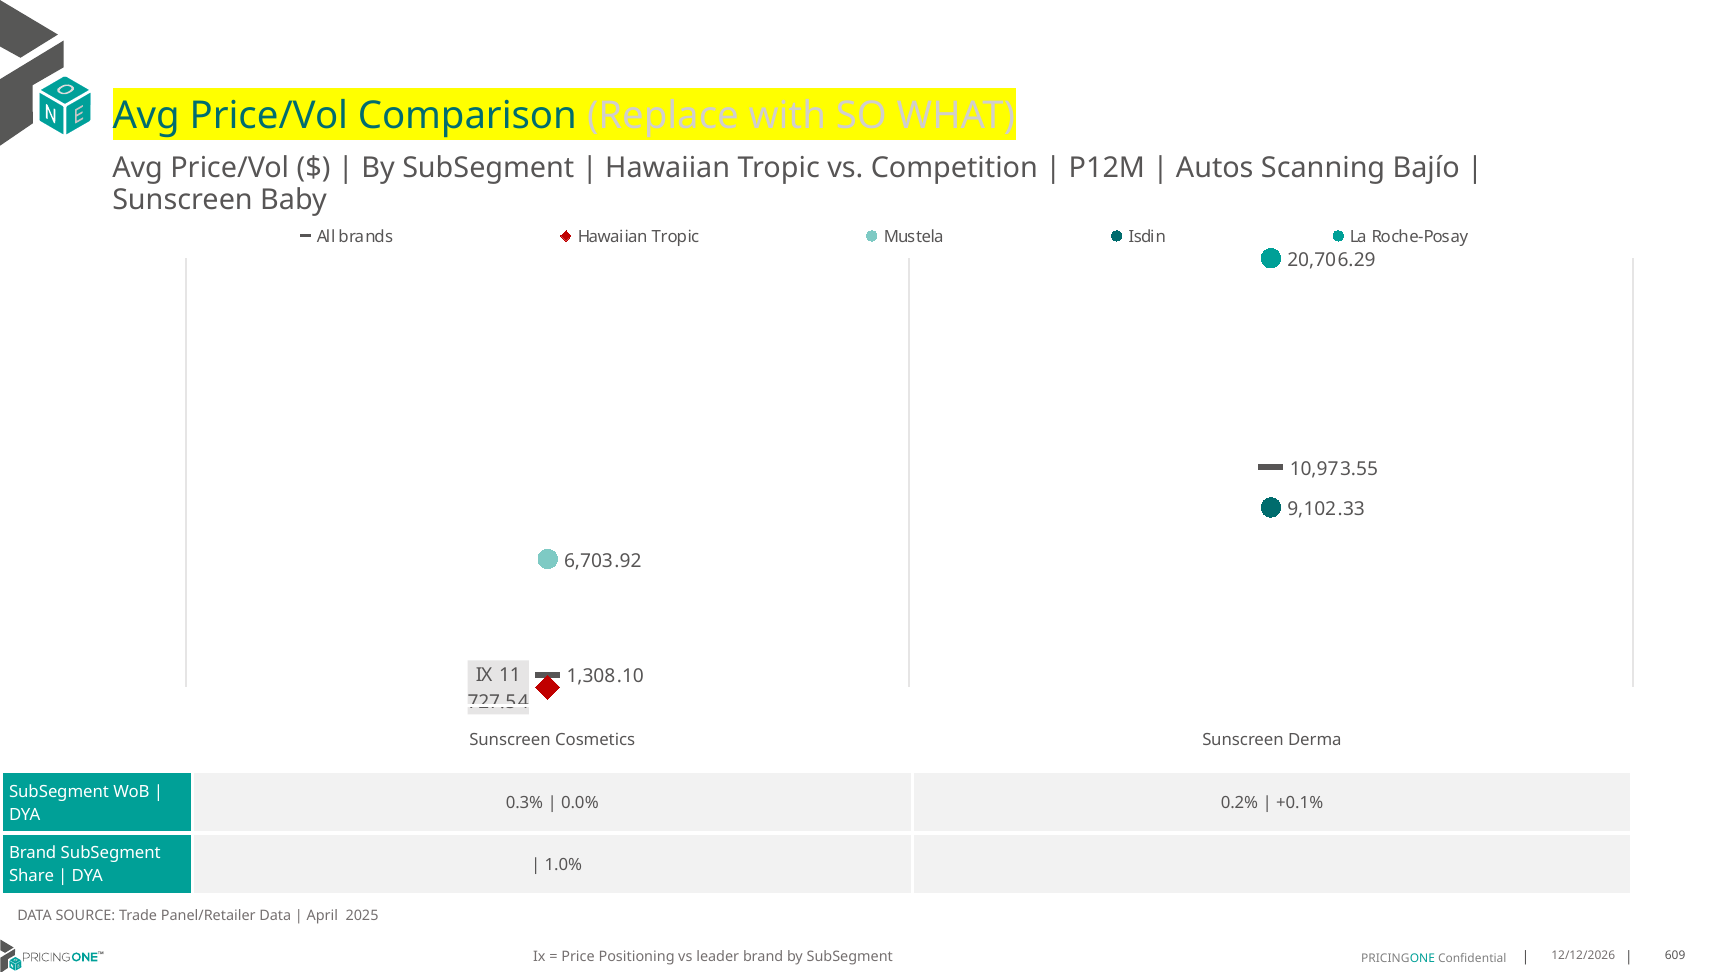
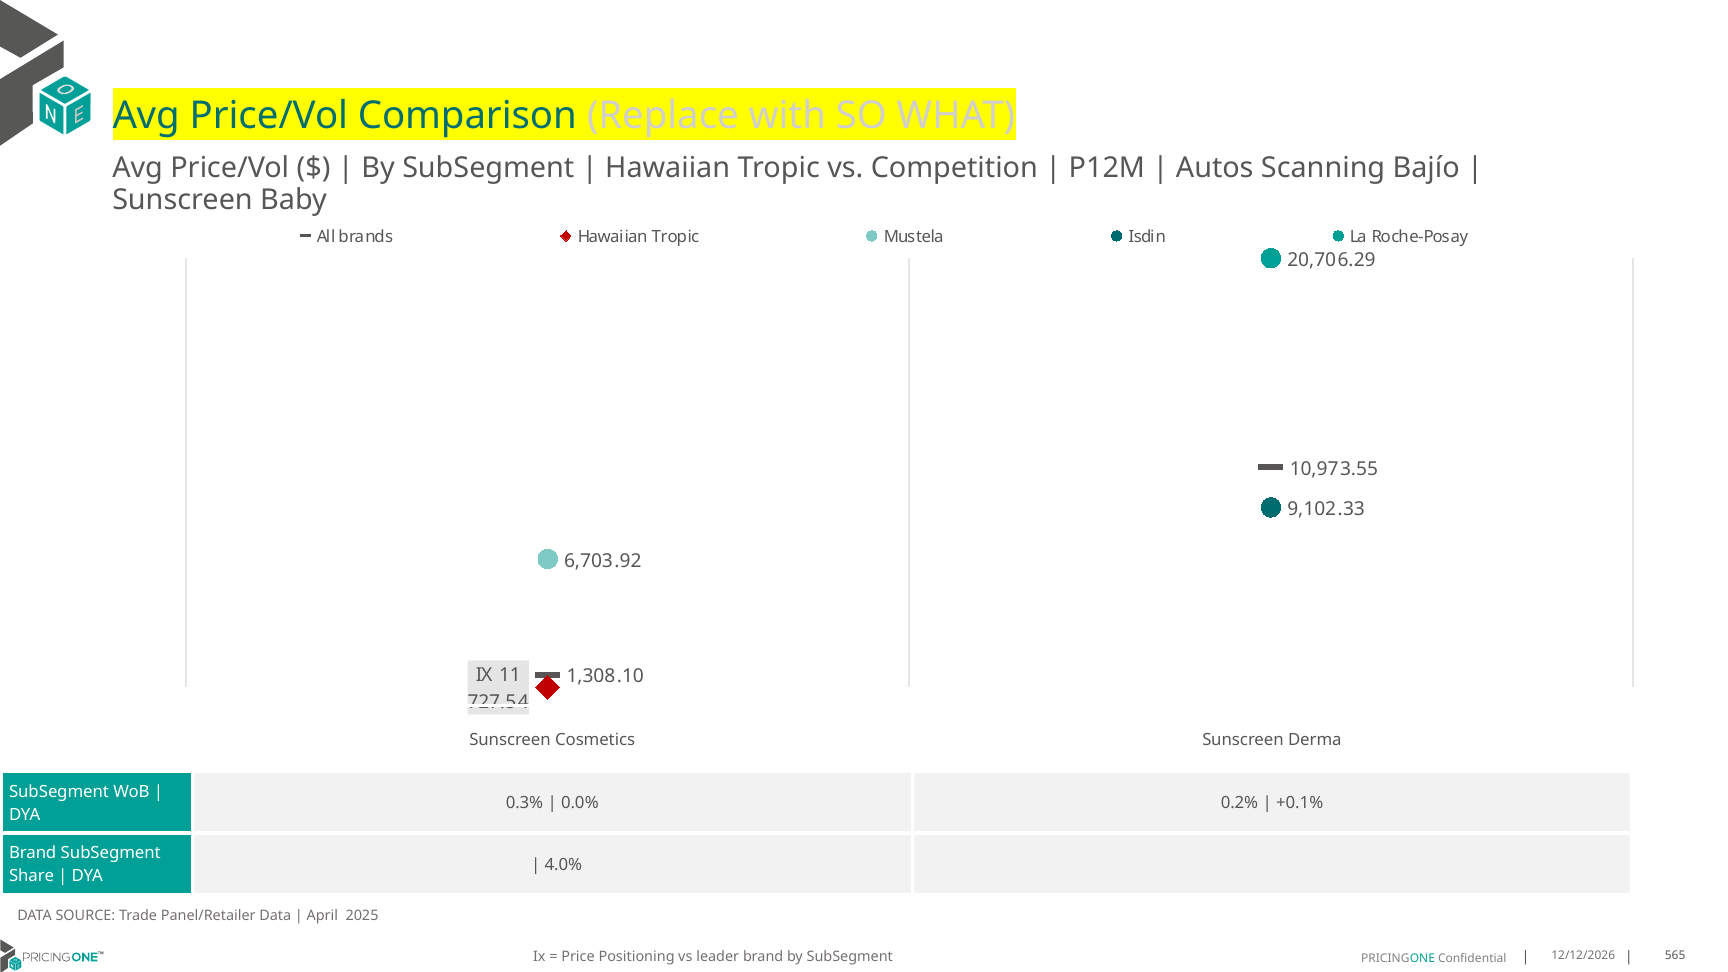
1.0%: 1.0% -> 4.0% (563, 865)
609: 609 -> 565 (1675, 956)
